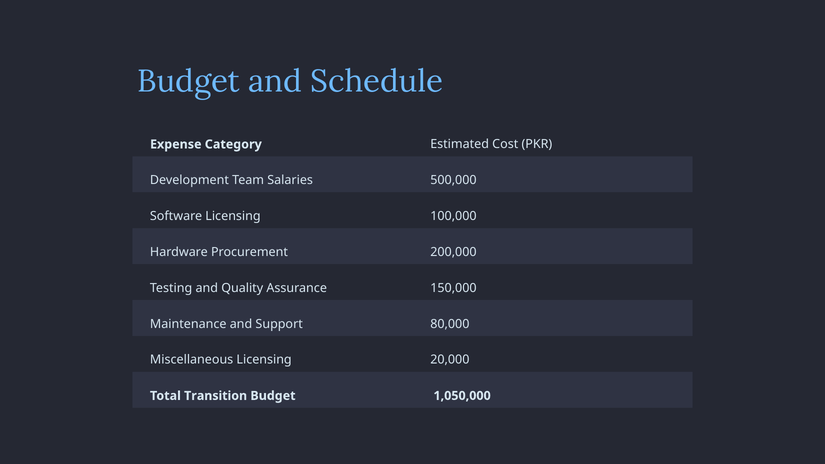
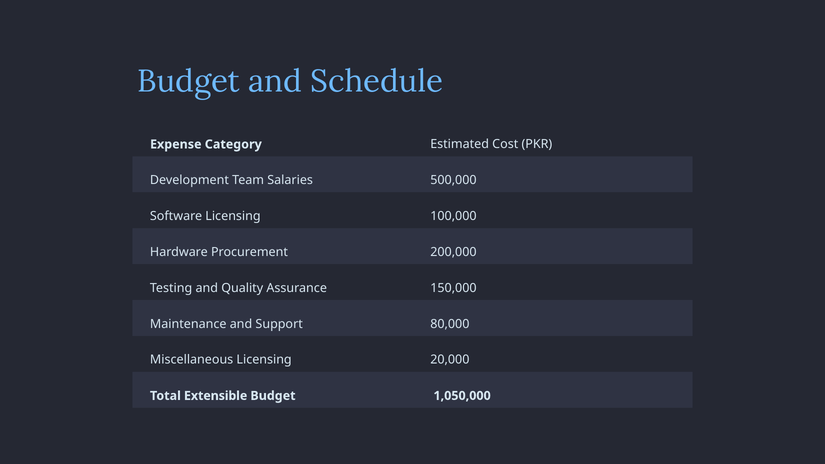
Transition: Transition -> Extensible (216, 396)
